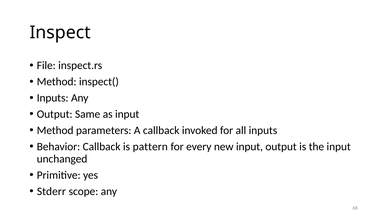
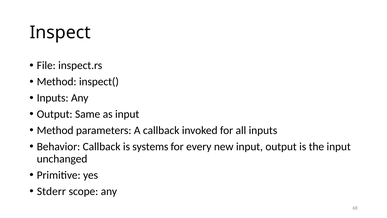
pattern: pattern -> systems (150, 146)
